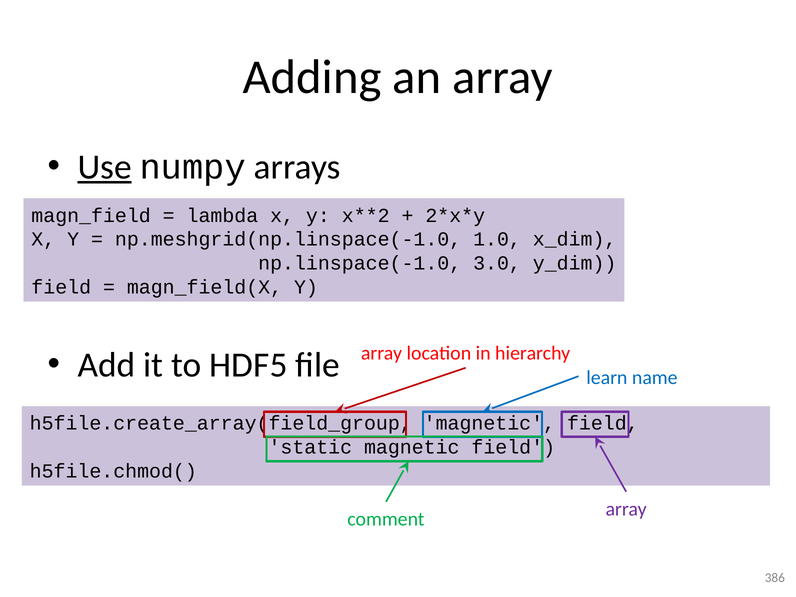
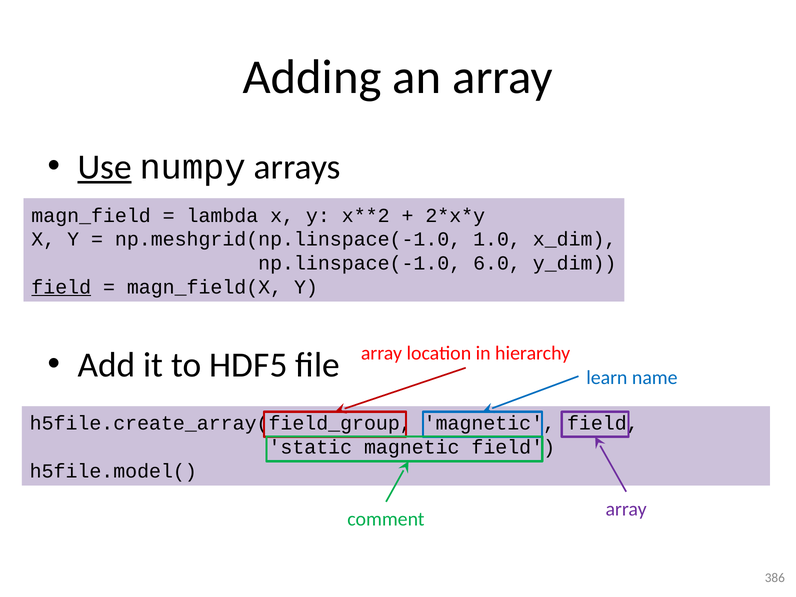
3.0: 3.0 -> 6.0 (497, 263)
field underline: none -> present (61, 287)
h5file.chmod(: h5file.chmod( -> h5file.model( (113, 471)
